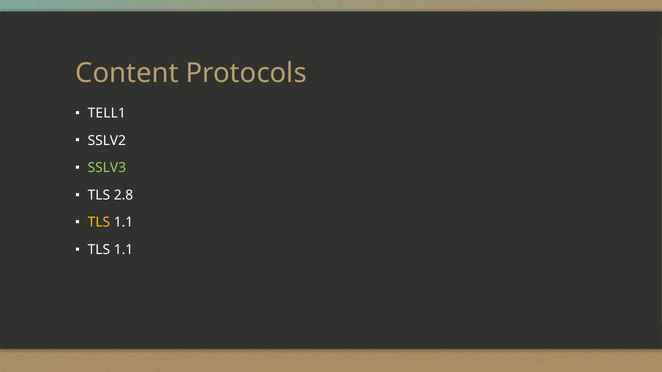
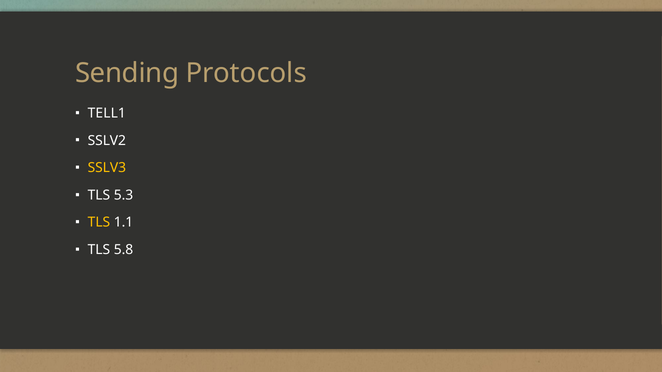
Content: Content -> Sending (127, 73)
SSLV3 colour: light green -> yellow (107, 168)
2.8: 2.8 -> 5.3 (123, 195)
1.1: 1.1 -> 5.8 (123, 250)
